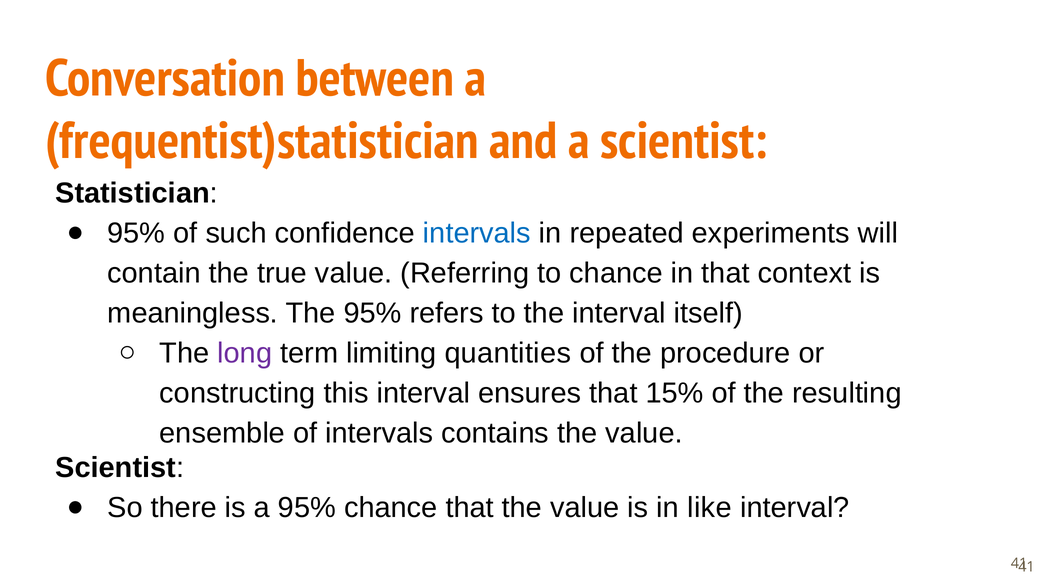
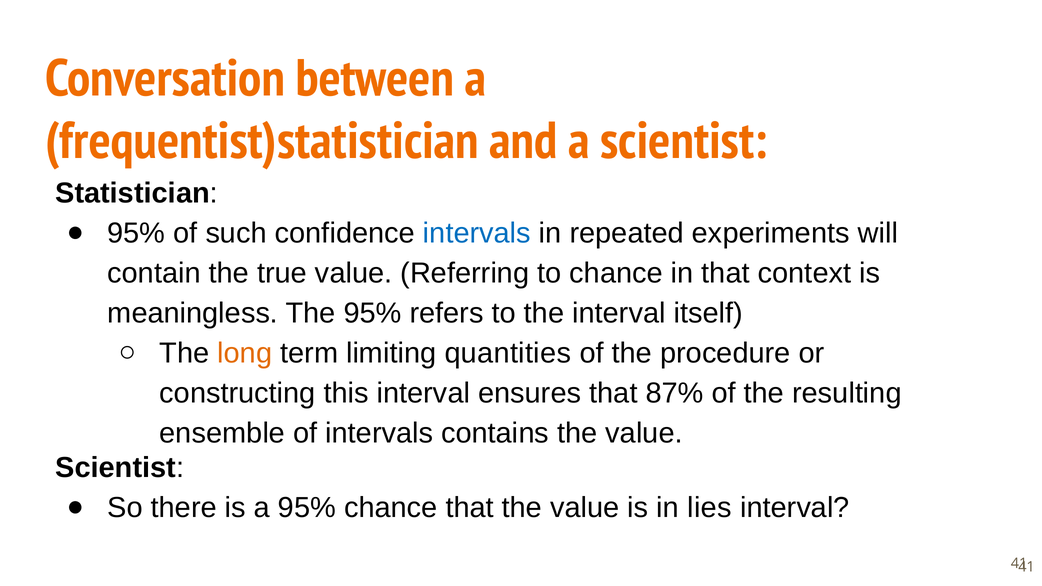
long colour: purple -> orange (245, 353)
15%: 15% -> 87% (675, 393)
like: like -> lies (709, 508)
